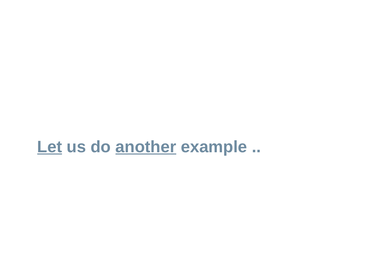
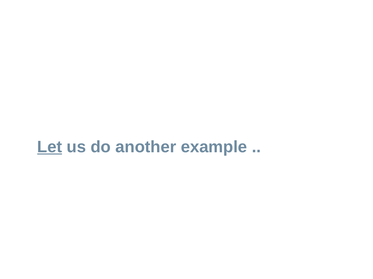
another underline: present -> none (146, 147)
